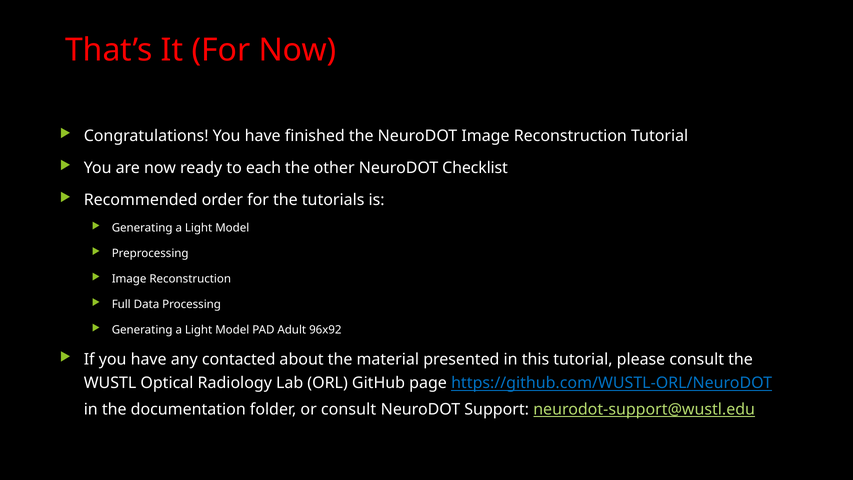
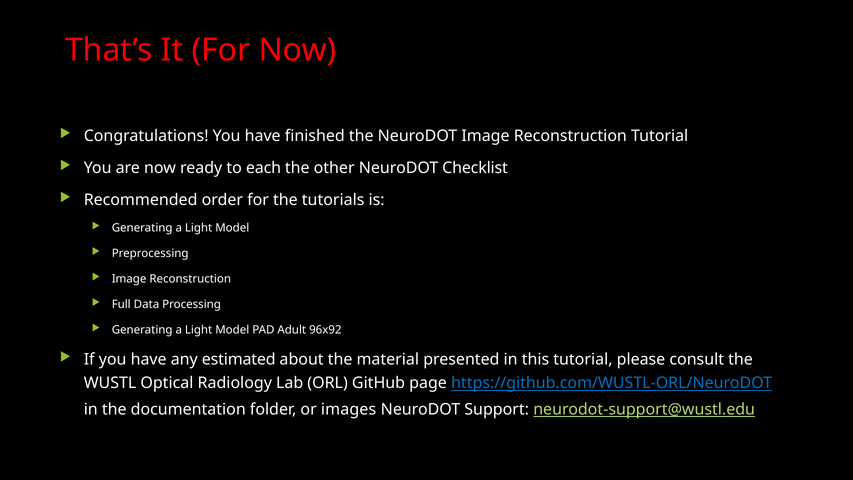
contacted: contacted -> estimated (239, 359)
or consult: consult -> images (349, 409)
